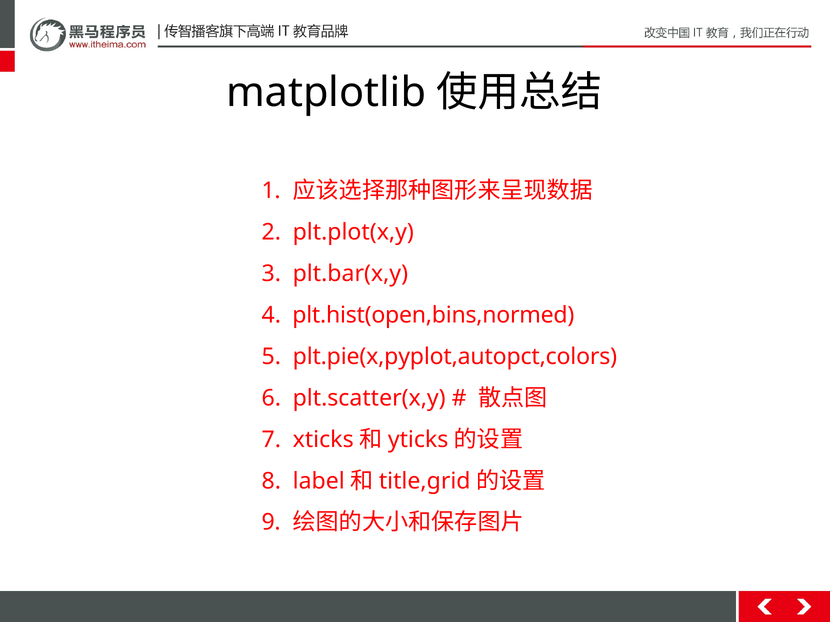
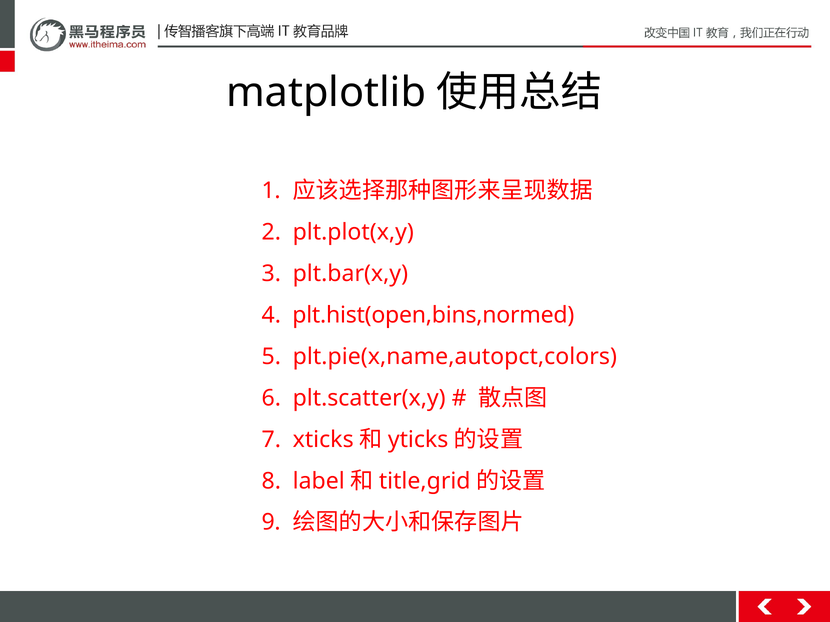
plt.pie(x,pyplot,autopct,colors: plt.pie(x,pyplot,autopct,colors -> plt.pie(x,name,autopct,colors (455, 357)
